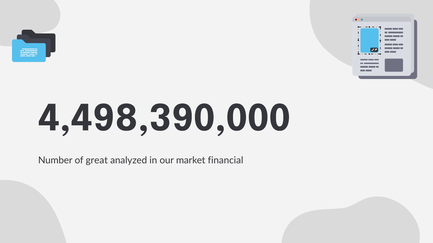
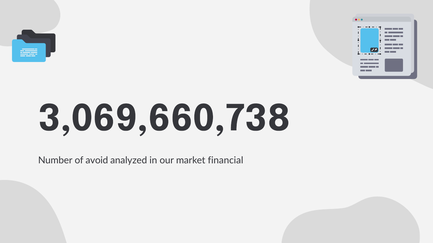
4,498,390,000: 4,498,390,000 -> 3,069,660,738 (164, 119)
great: great -> avoid (97, 161)
